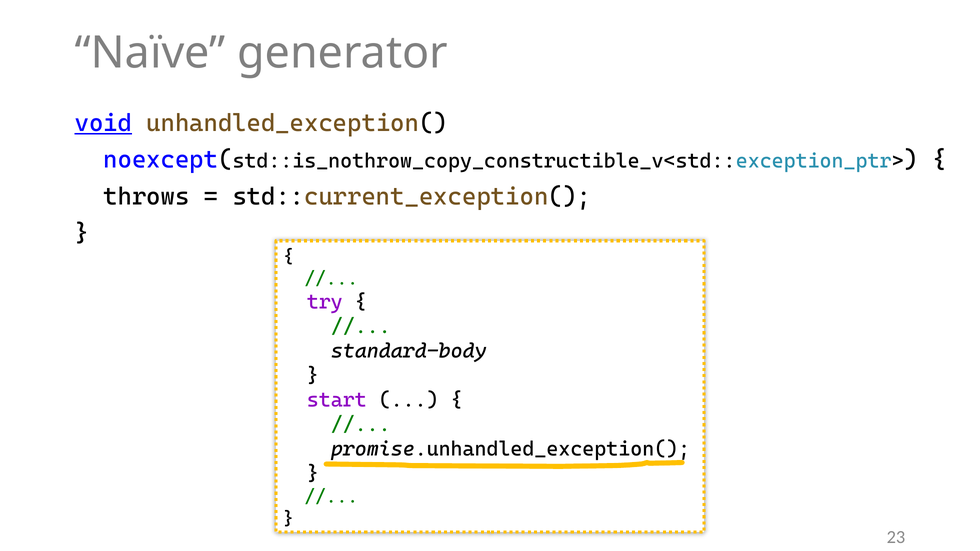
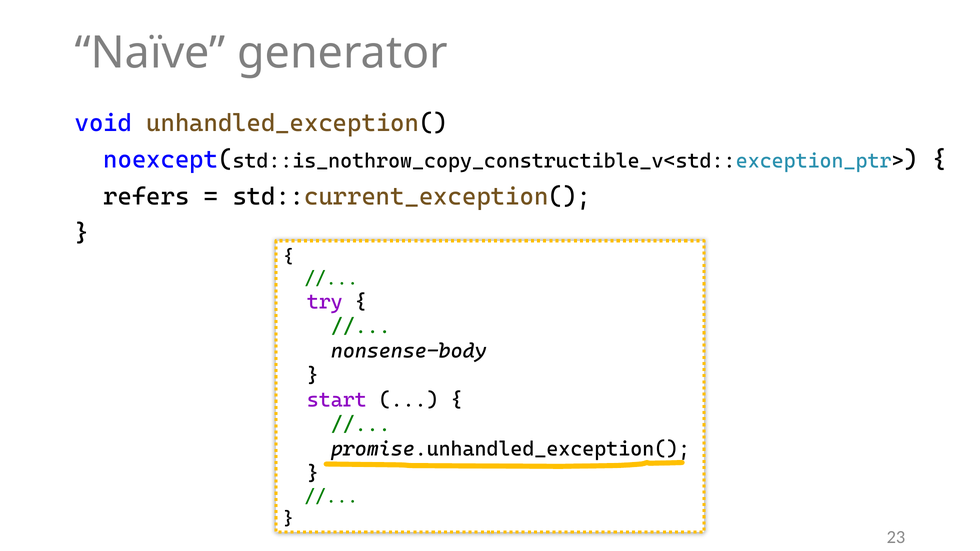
void underline: present -> none (103, 123)
throws: throws -> refers (146, 197)
standard-body: standard-body -> nonsense-body (409, 351)
